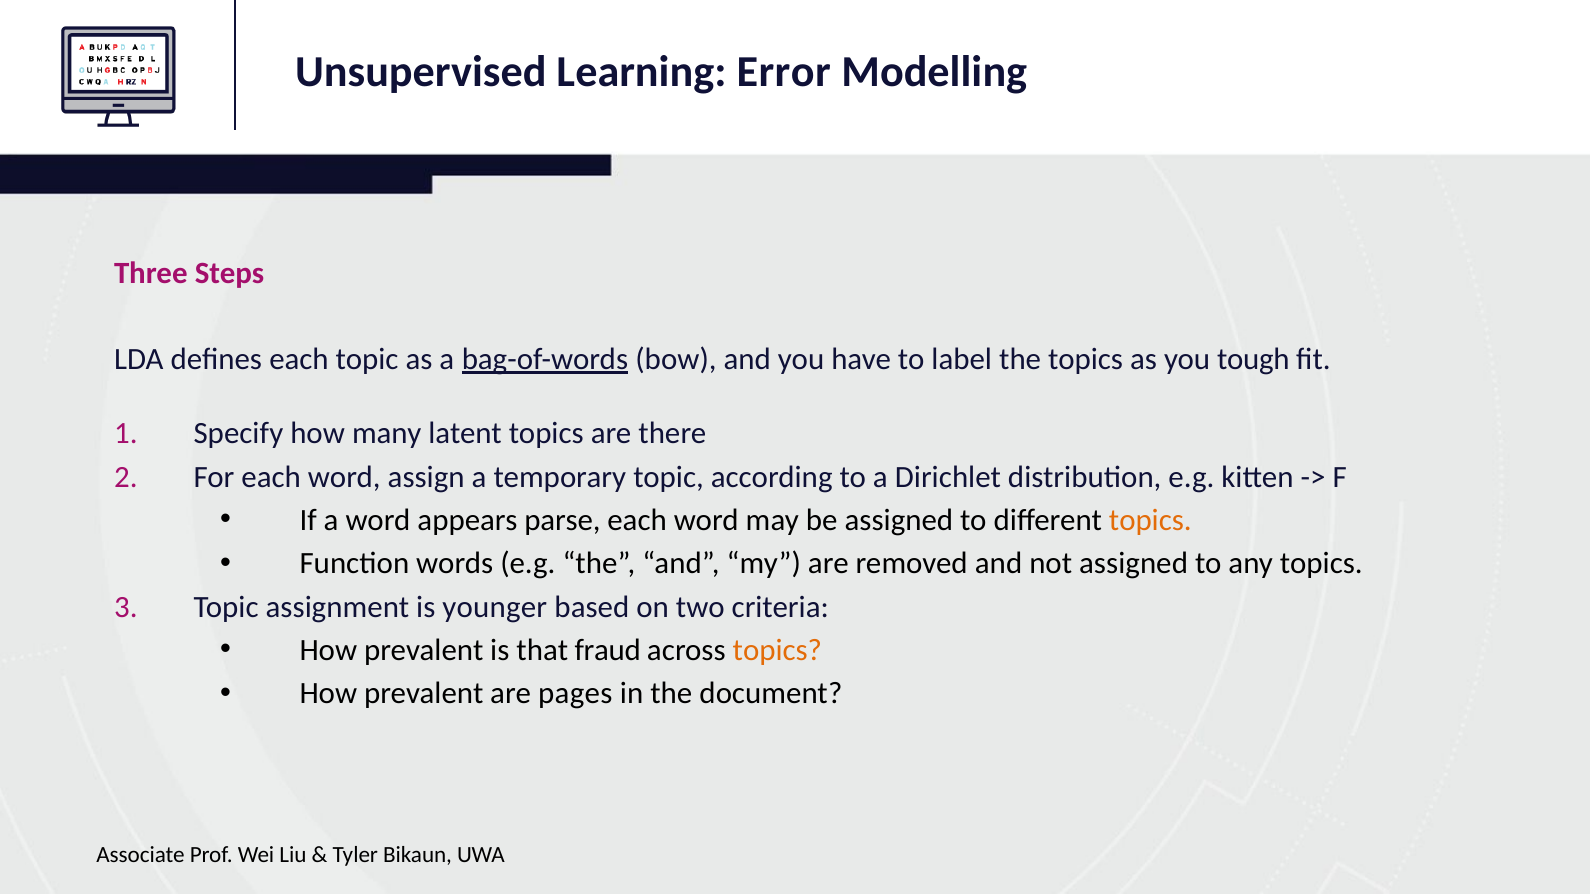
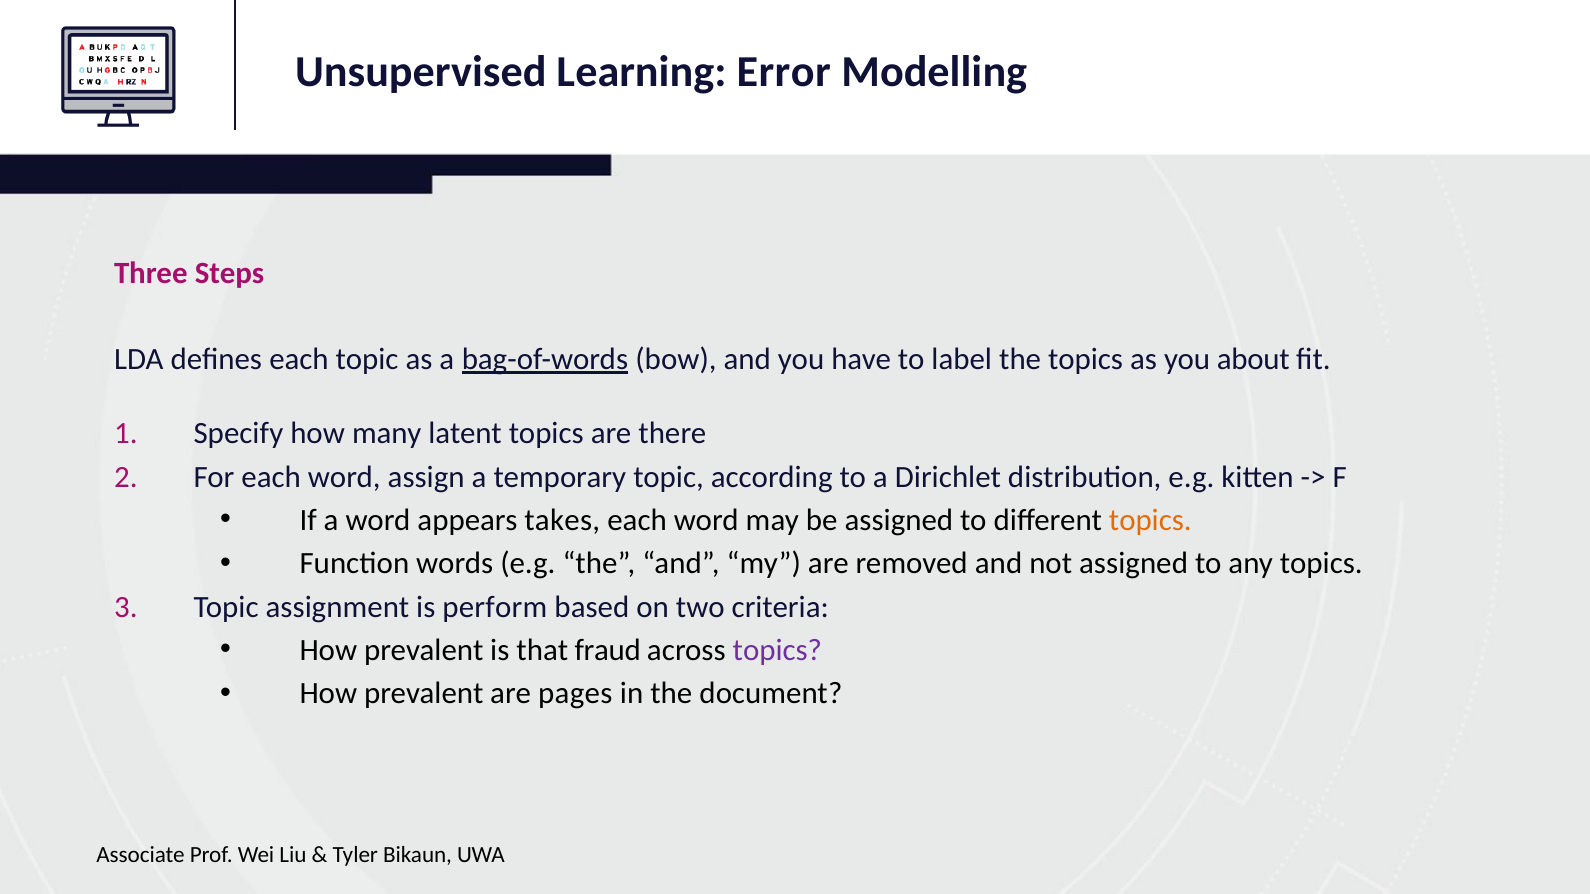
tough: tough -> about (1253, 360)
parse: parse -> takes (562, 521)
younger: younger -> perform (495, 607)
topics colour: orange -> purple (777, 650)
